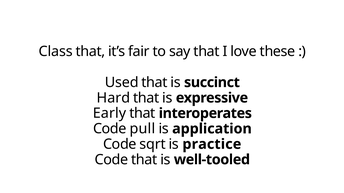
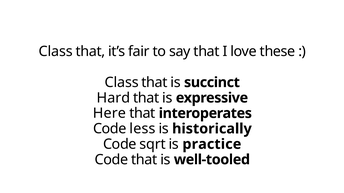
Used: Used -> Class (122, 83)
Early: Early -> Here (109, 114)
pull: pull -> less (142, 129)
application: application -> historically (212, 129)
